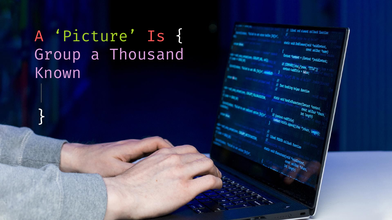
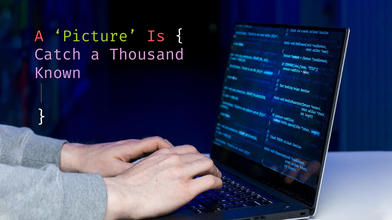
Group: Group -> Catch (58, 55)
